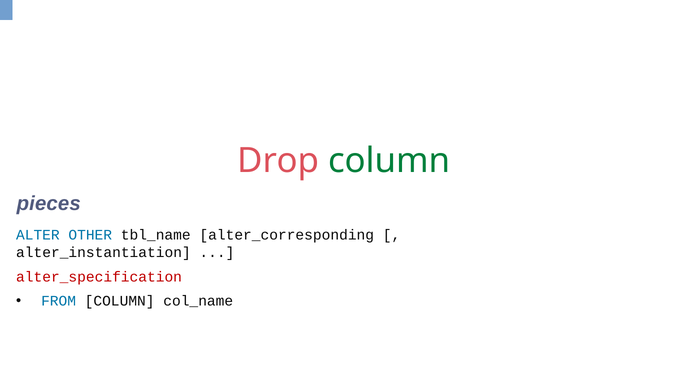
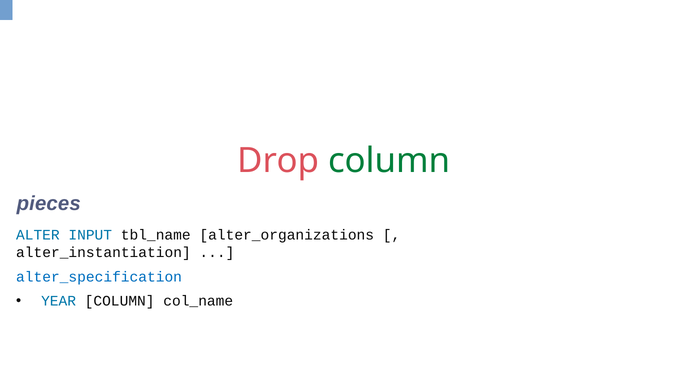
OTHER: OTHER -> INPUT (90, 235)
alter_corresponding: alter_corresponding -> alter_organizations (287, 235)
alter_specification colour: red -> blue (99, 277)
FROM: FROM -> YEAR (59, 301)
